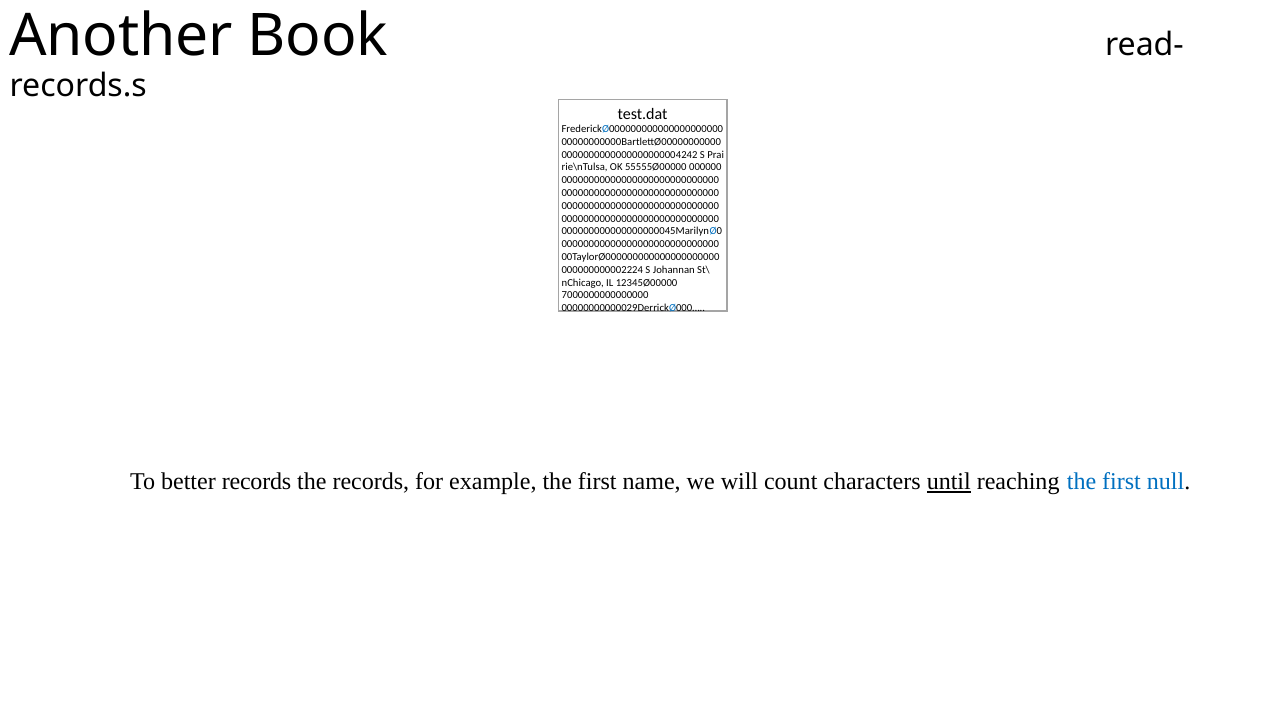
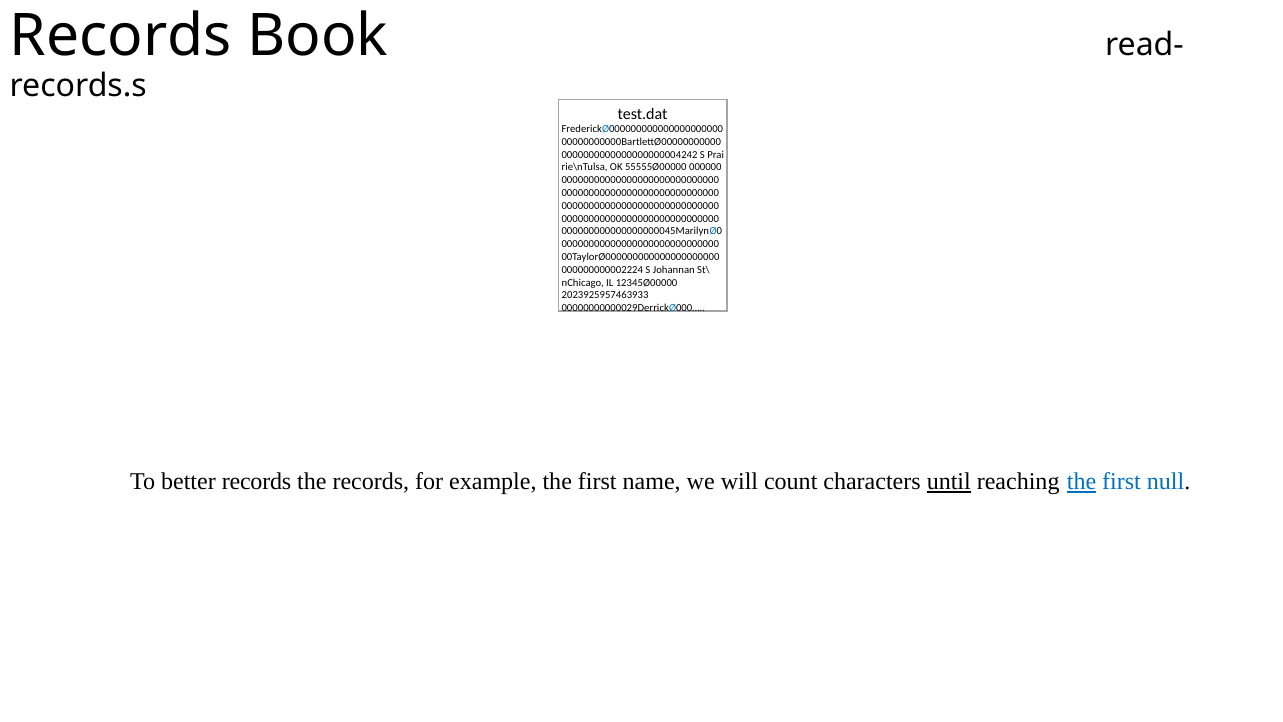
Another: Another -> Records (121, 36)
7000000000000000: 7000000000000000 -> 2023925957463933 (605, 295)
the underline: none -> present (1082, 482)
